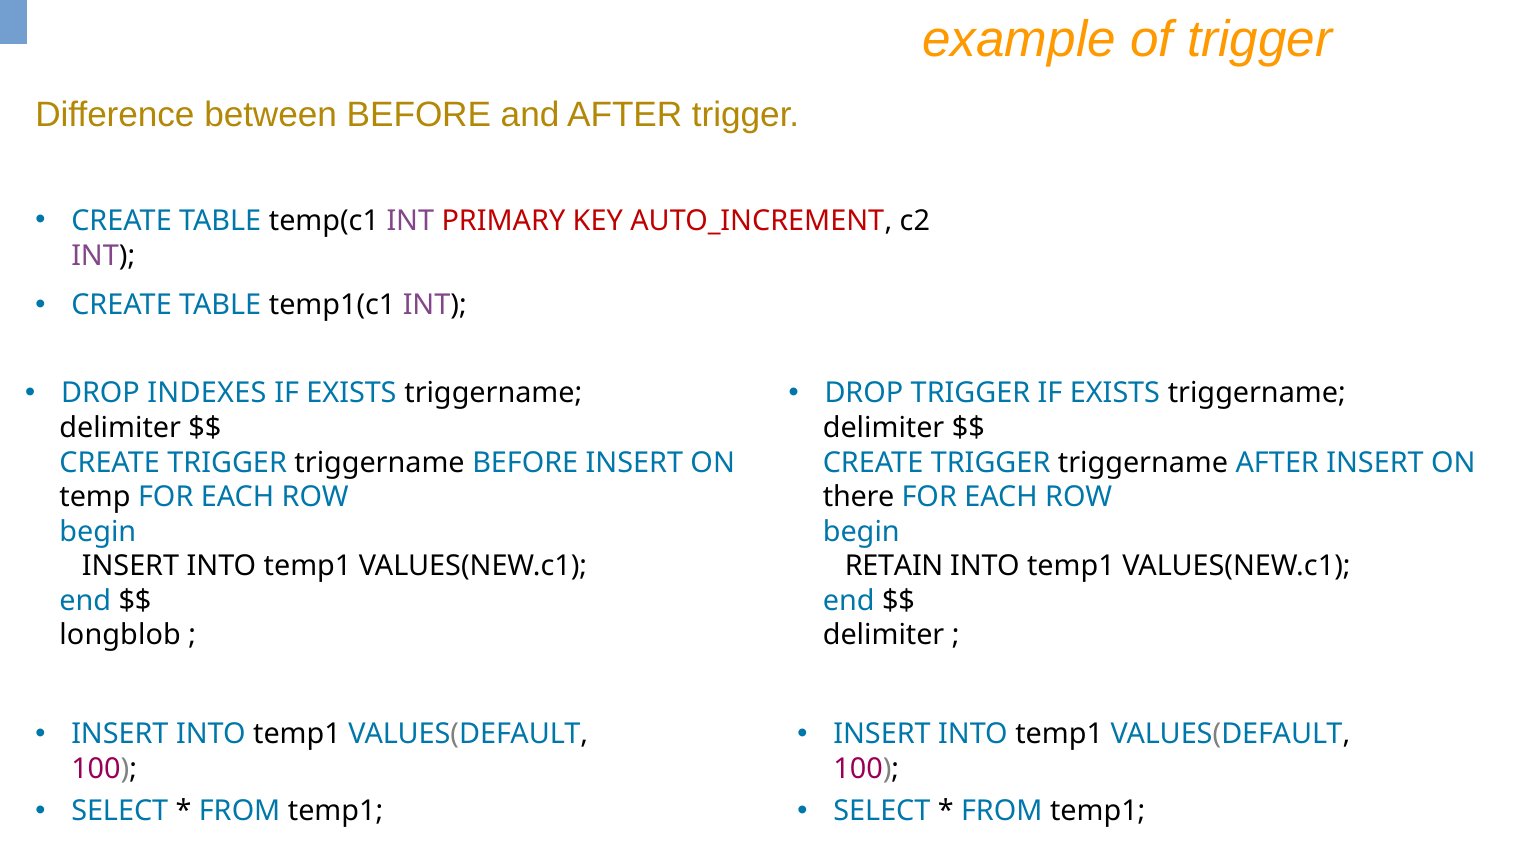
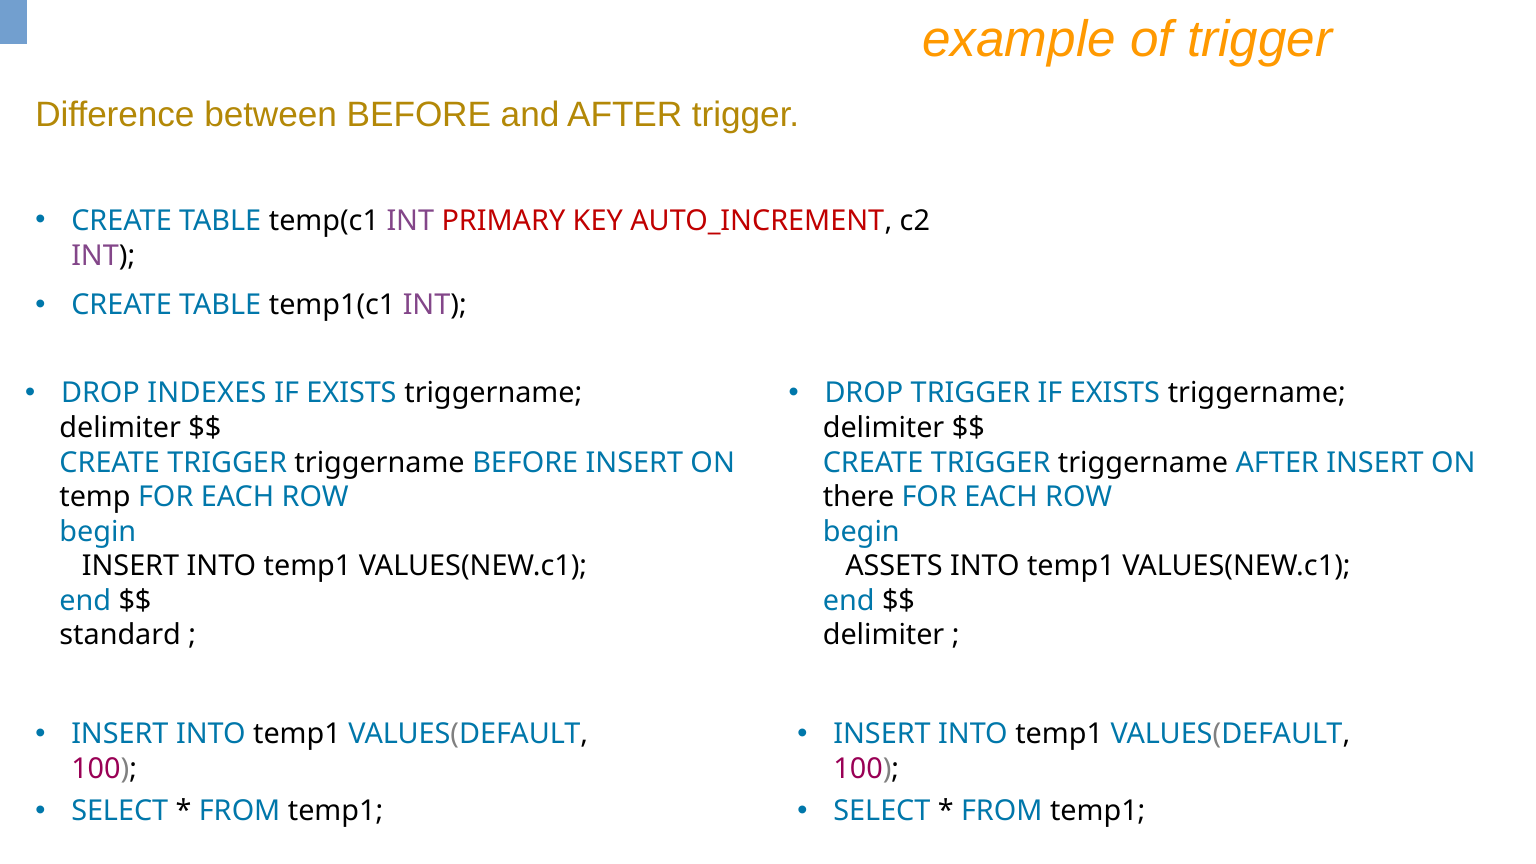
RETAIN: RETAIN -> ASSETS (894, 566)
longblob: longblob -> standard (120, 635)
